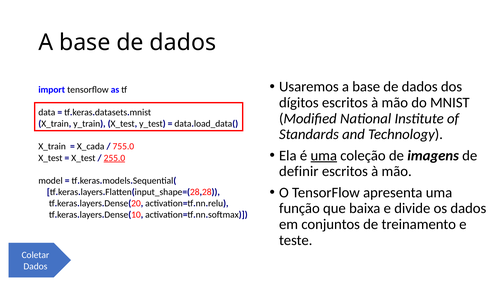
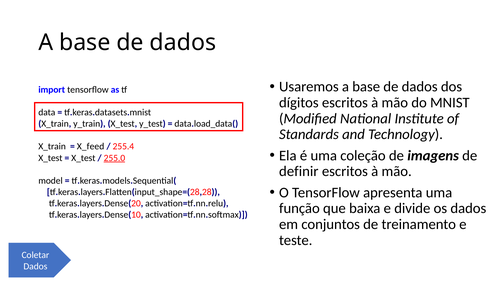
X_cada: X_cada -> X_feed (91, 146)
755.0: 755.0 -> 255.4 (123, 146)
uma underline: present -> none (324, 155)
